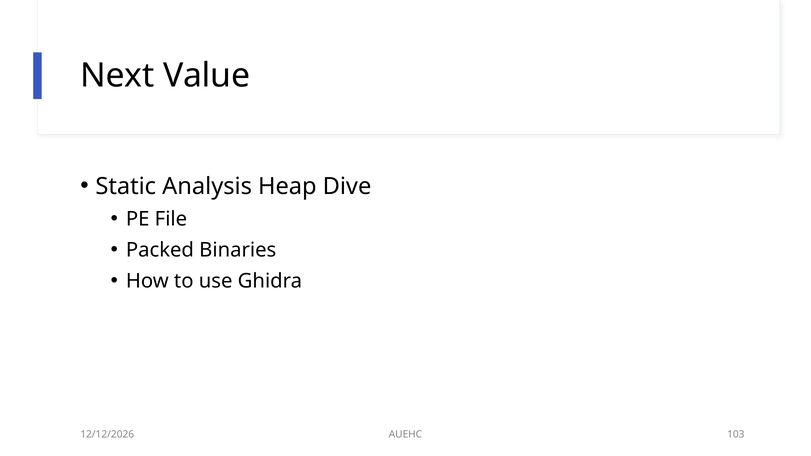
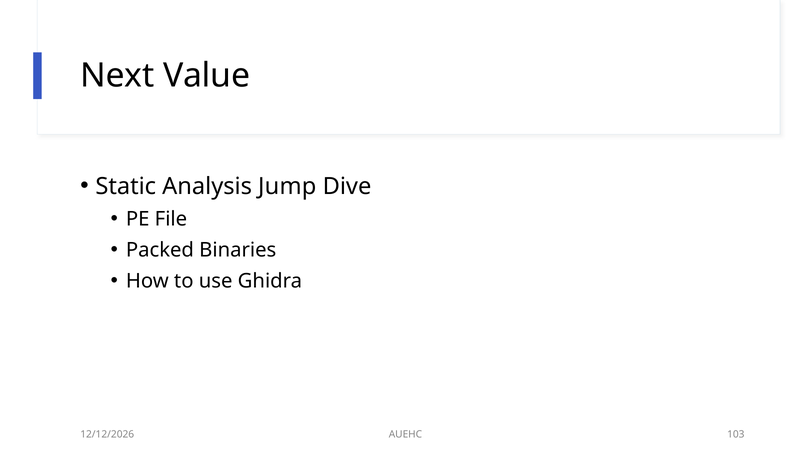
Heap: Heap -> Jump (287, 186)
